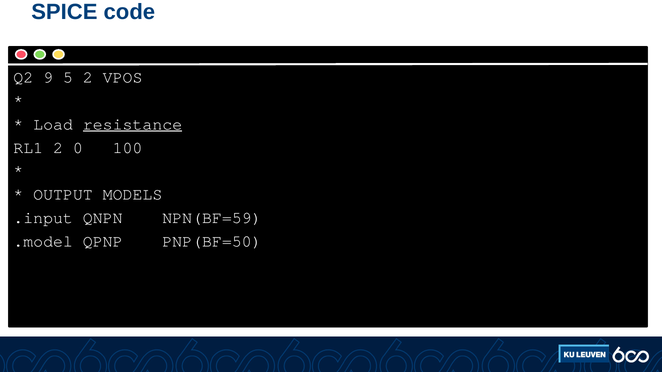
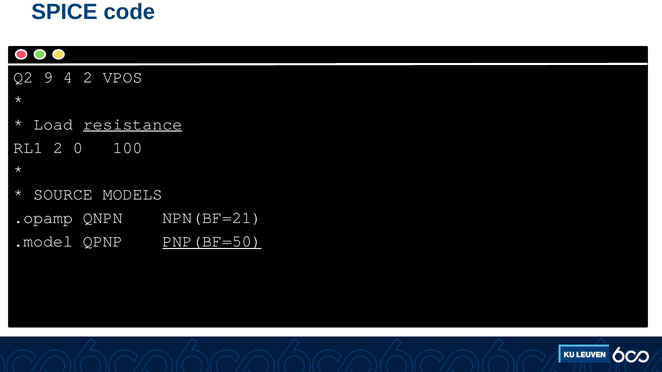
5: 5 -> 4 (68, 77)
OUTPUT: OUTPUT -> SOURCE (63, 195)
.input: .input -> .opamp (43, 218)
NPN(BF=59: NPN(BF=59 -> NPN(BF=21 (212, 218)
PNP(BF=50 underline: none -> present (212, 242)
